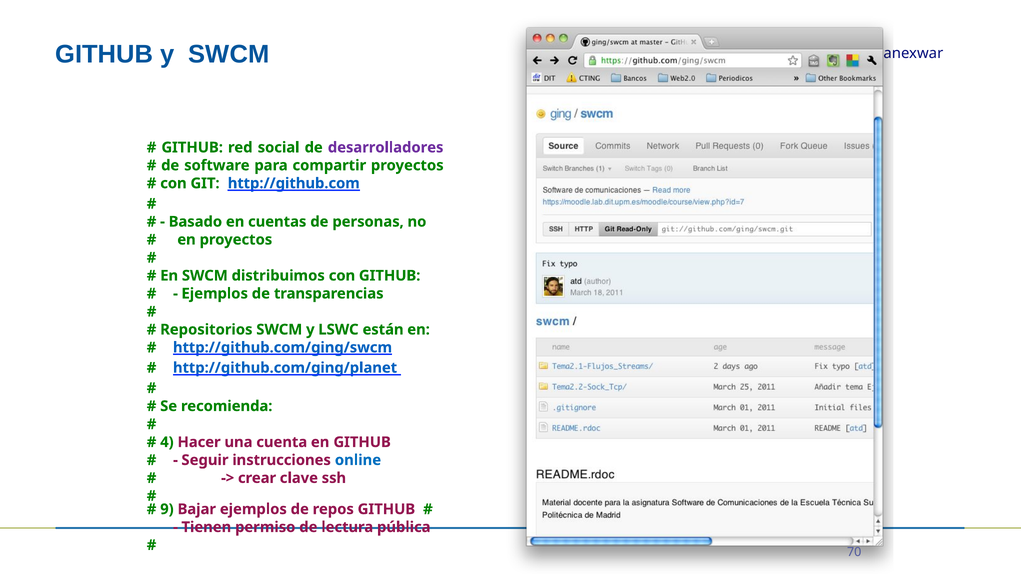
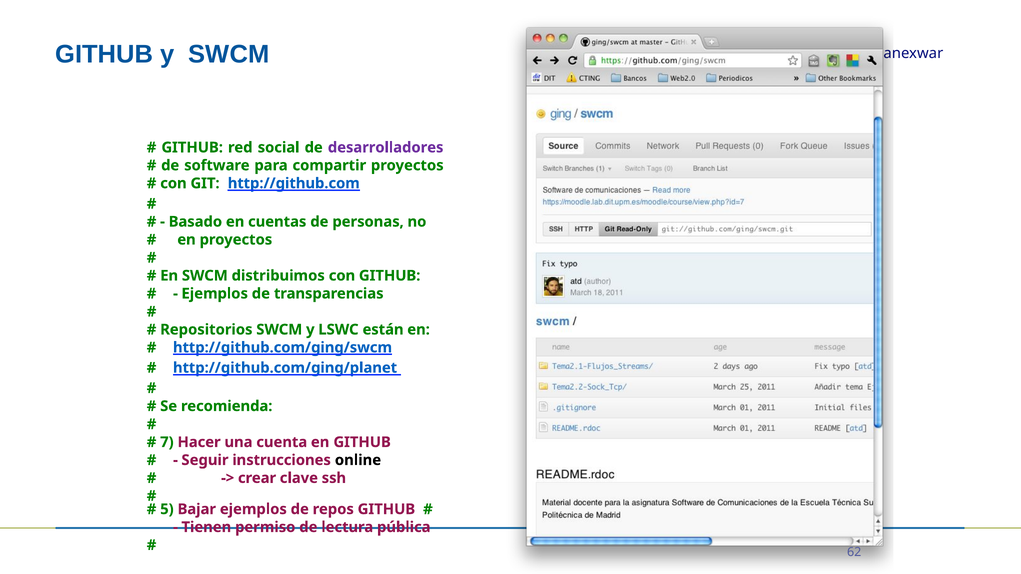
4: 4 -> 7 (167, 442)
online colour: blue -> black (358, 460)
9: 9 -> 5 (167, 509)
70: 70 -> 62 (854, 552)
